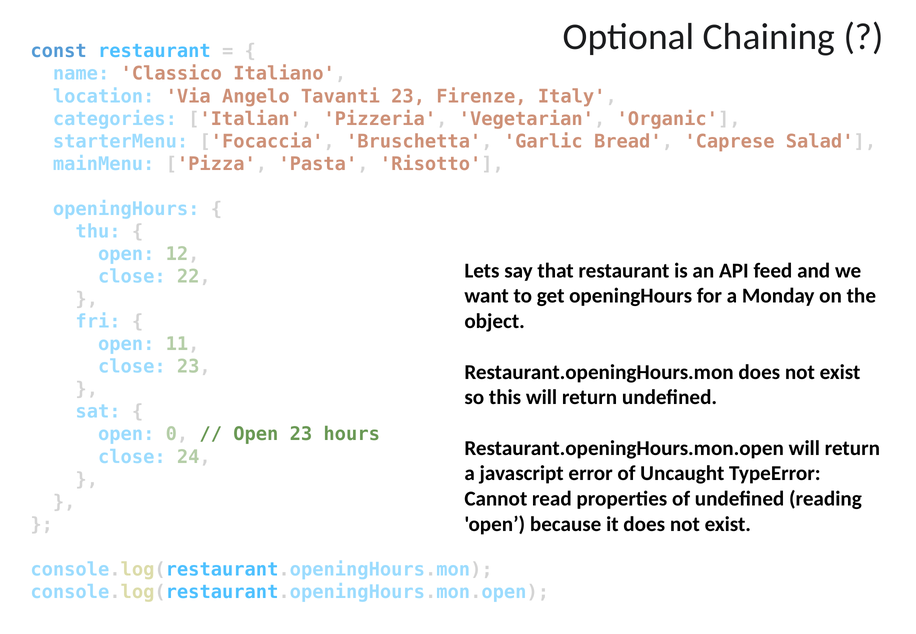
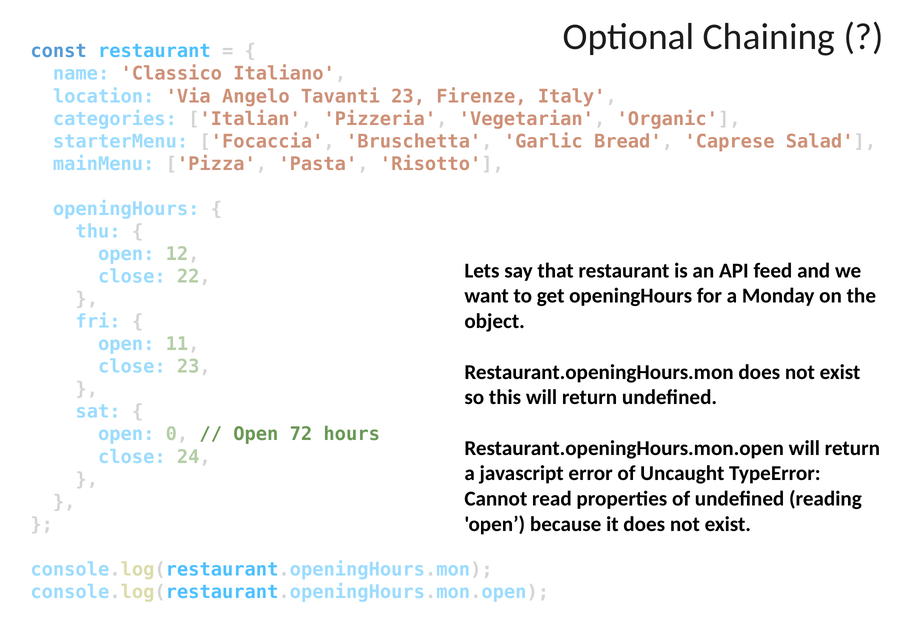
Open 23: 23 -> 72 (301, 434)
